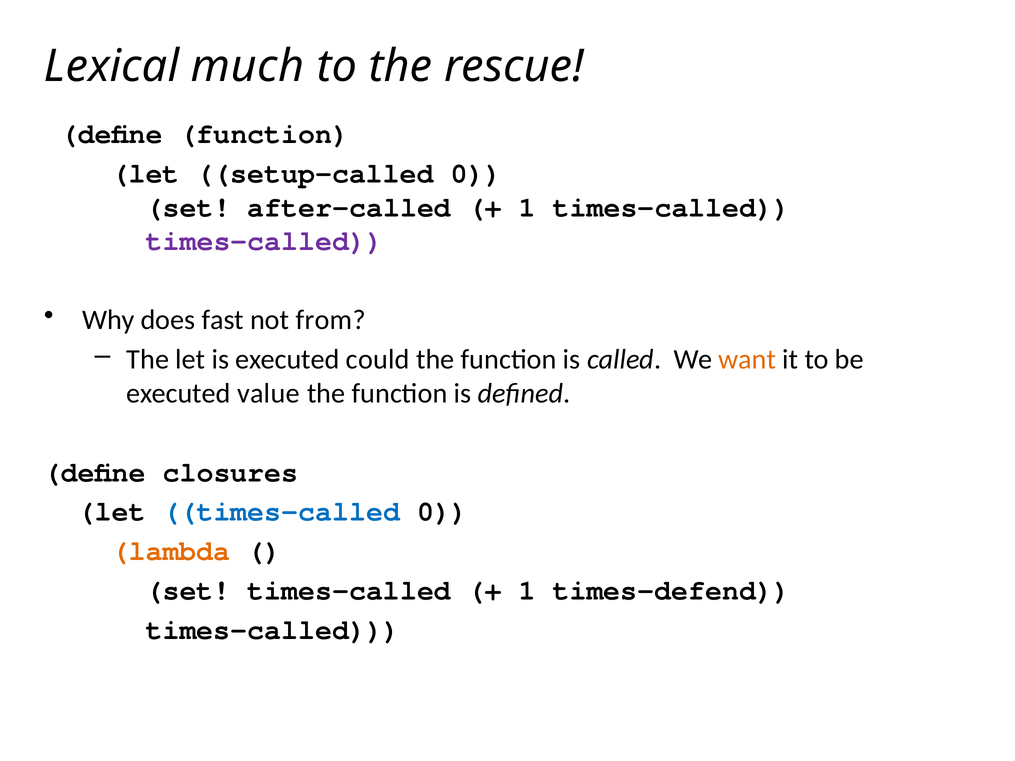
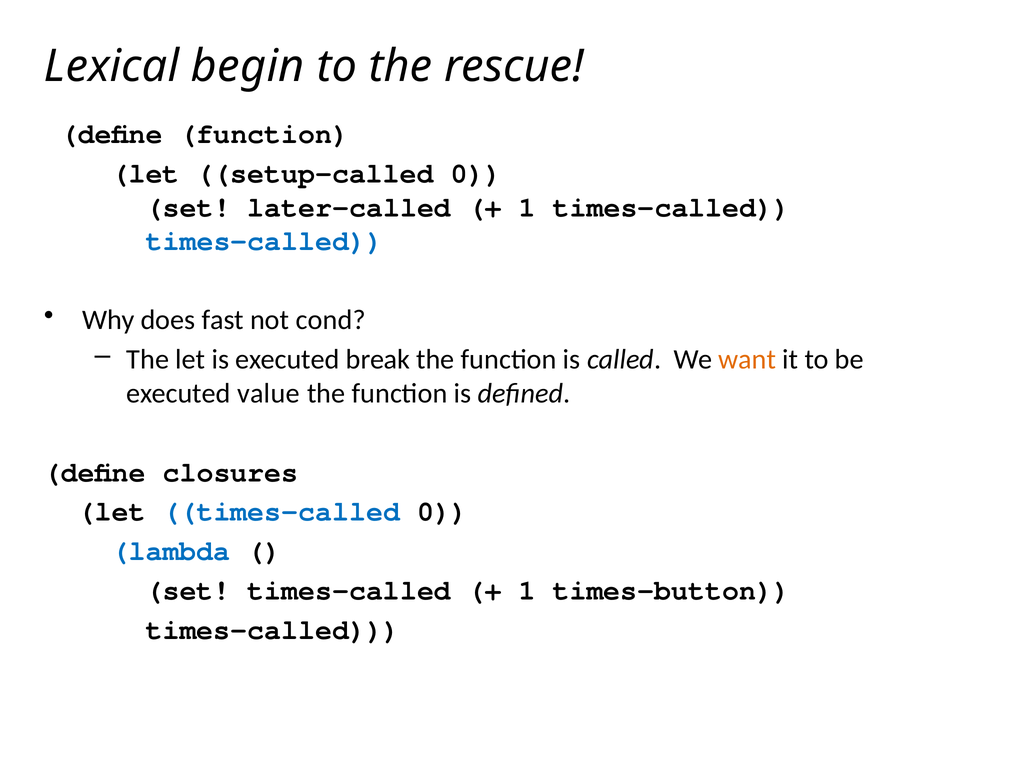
much: much -> begin (248, 67)
after-called: after-called -> later-called (349, 207)
times-called colour: purple -> blue (264, 241)
from: from -> cond (331, 320)
could: could -> break (378, 360)
lambda colour: orange -> blue (171, 551)
times-defend: times-defend -> times-button (671, 591)
